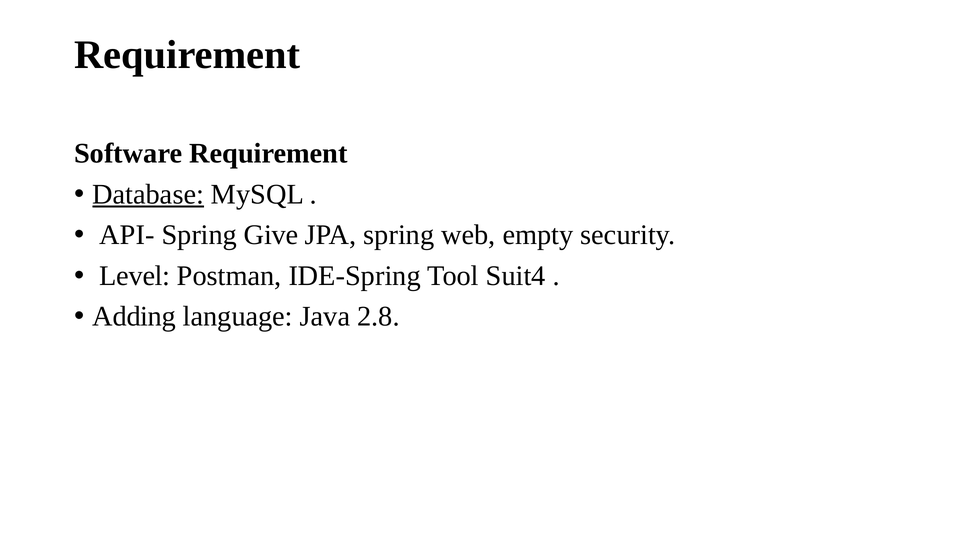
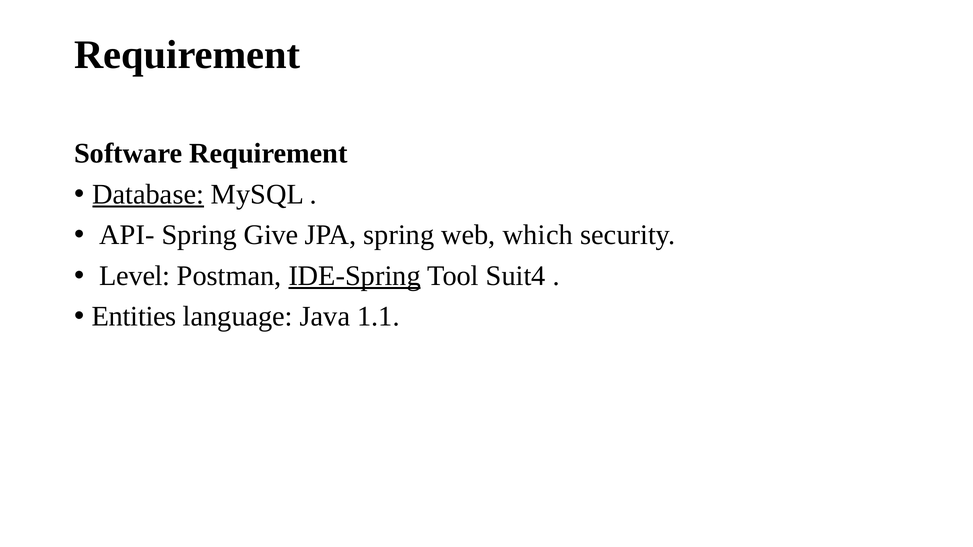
empty: empty -> which (538, 235)
IDE-Spring underline: none -> present (355, 276)
Adding: Adding -> Entities (134, 317)
2.8: 2.8 -> 1.1 (378, 317)
